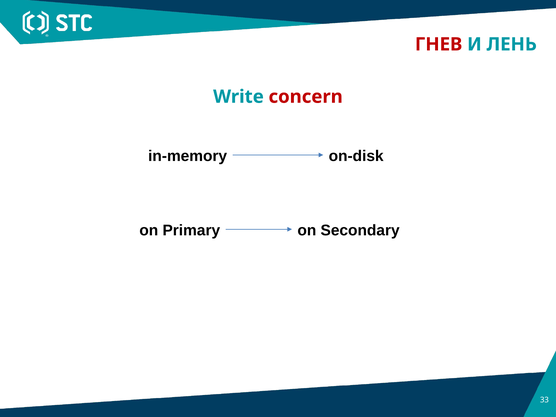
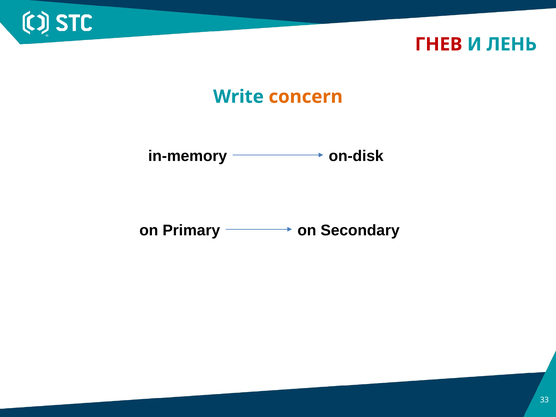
concern colour: red -> orange (306, 97)
